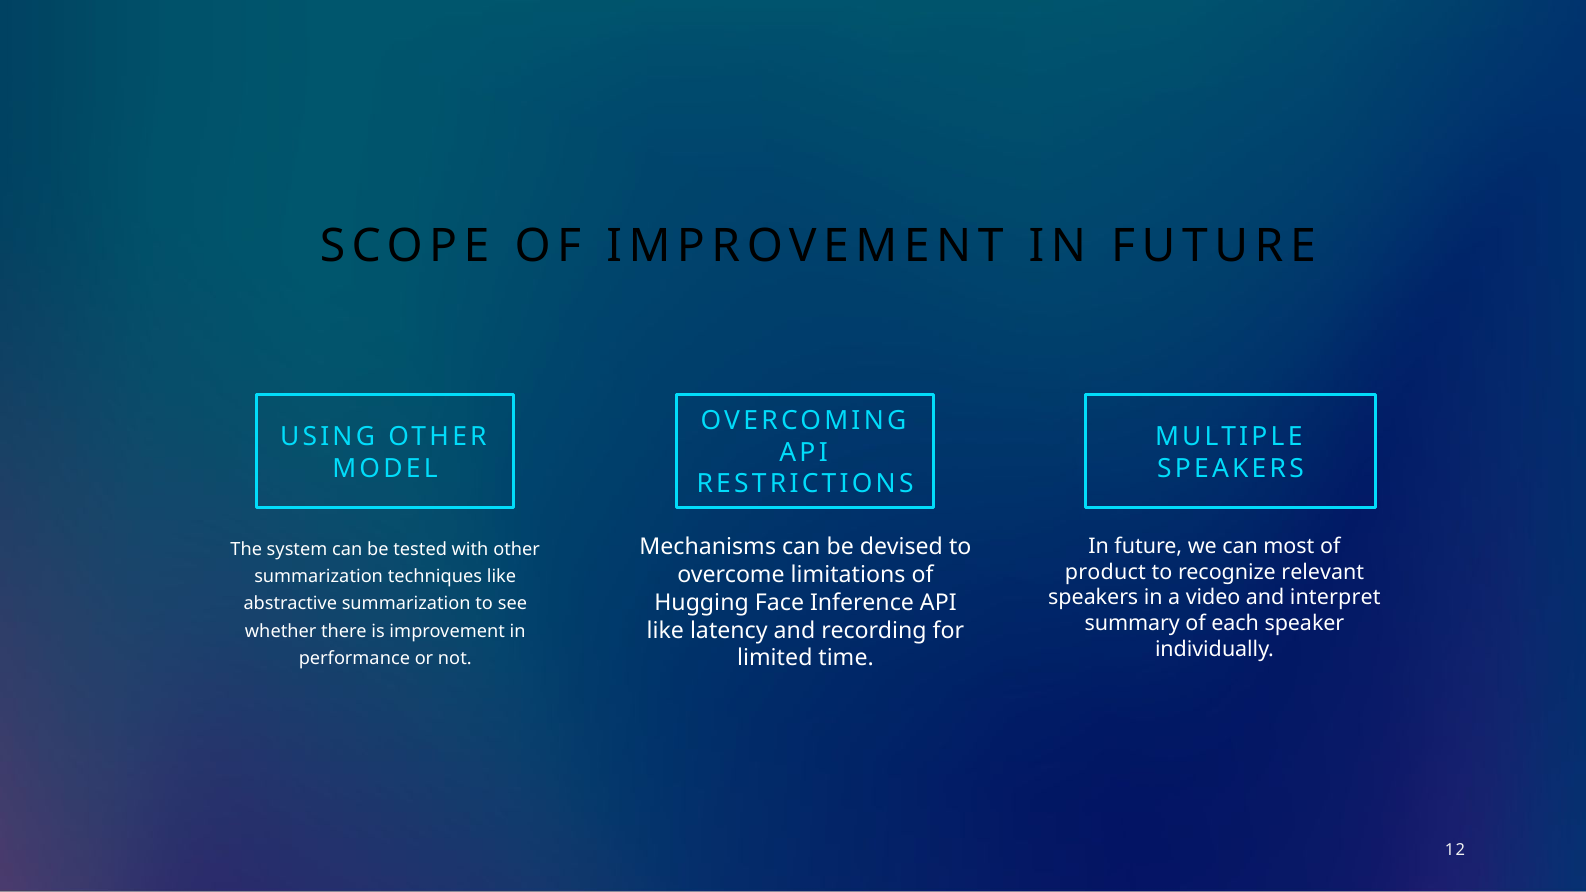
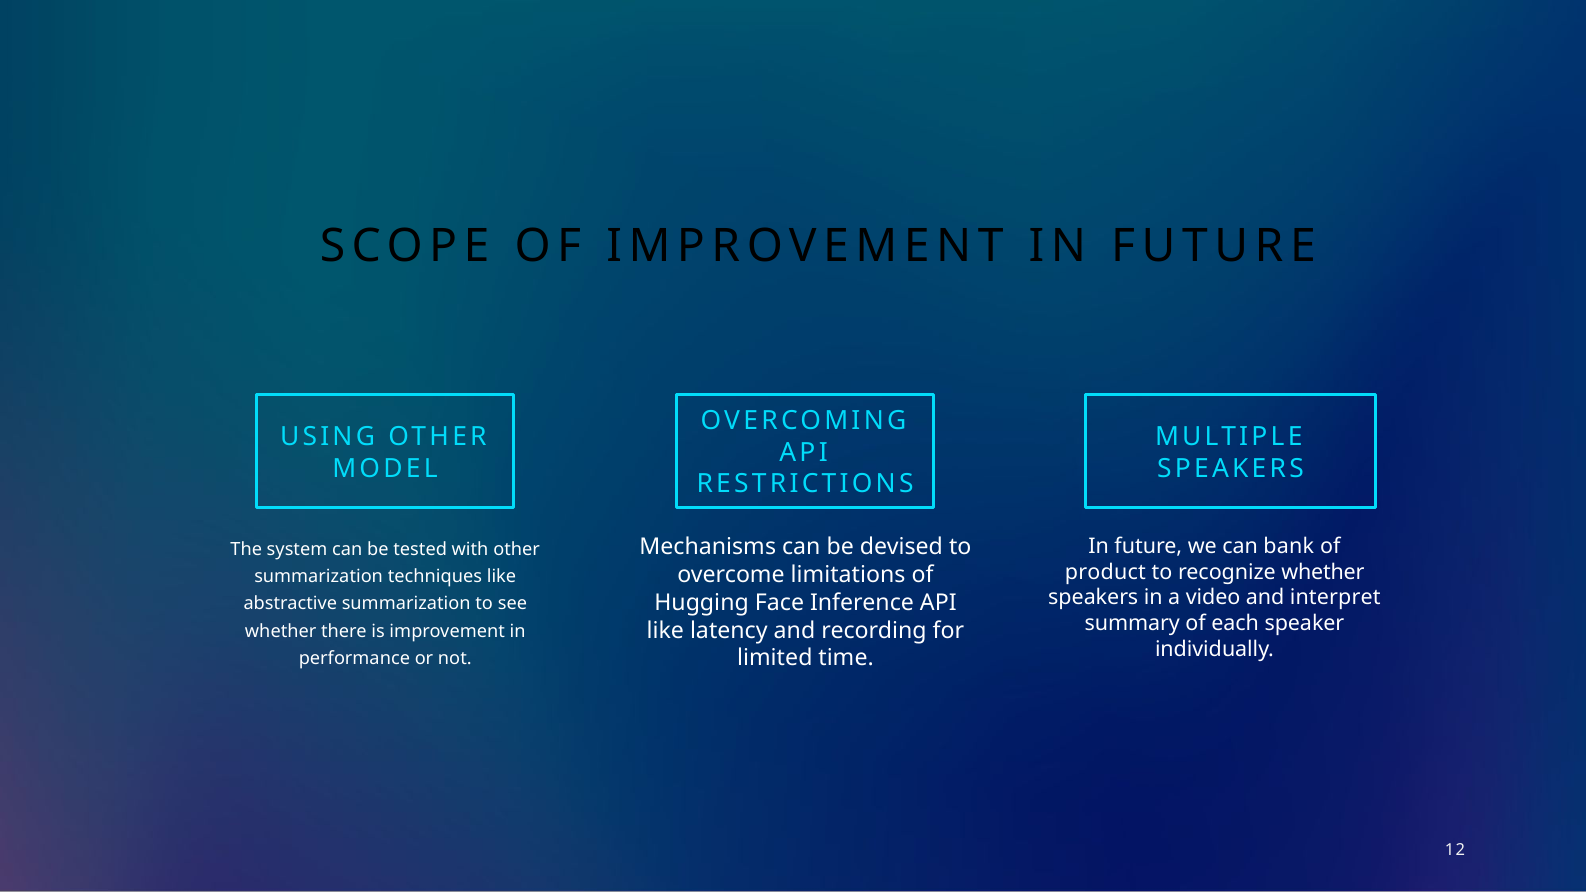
most: most -> bank (1289, 546)
recognize relevant: relevant -> whether (1323, 572)
